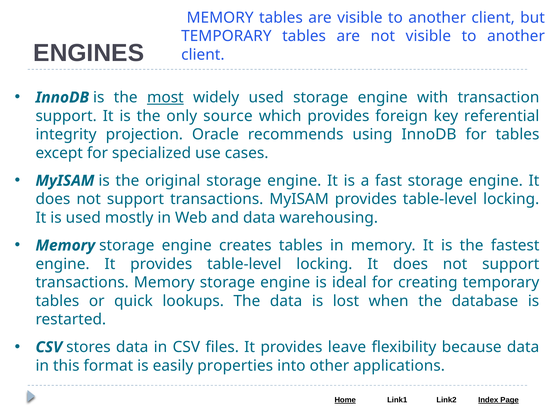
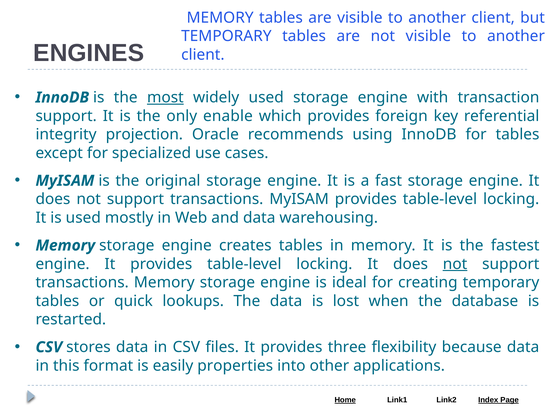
source: source -> enable (228, 116)
not underline: none -> present (455, 264)
leave: leave -> three (347, 347)
